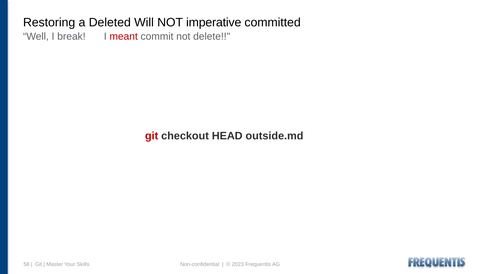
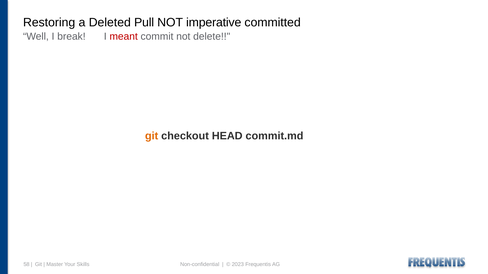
Will: Will -> Pull (144, 23)
git colour: red -> orange (152, 136)
outside.md: outside.md -> commit.md (274, 136)
